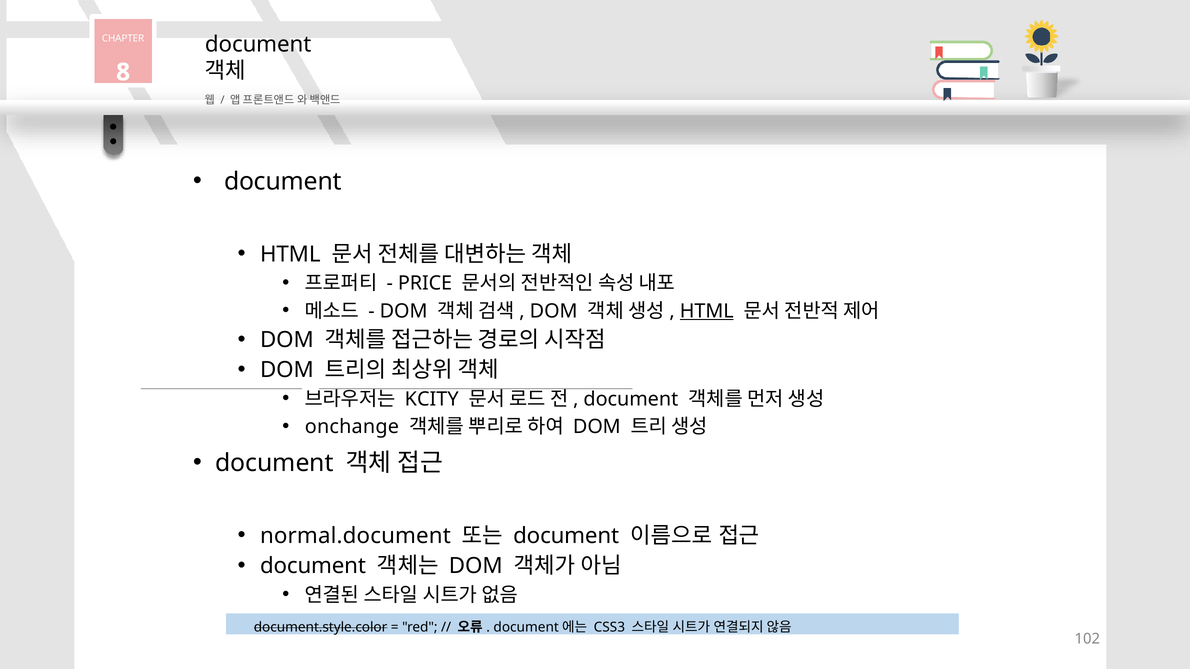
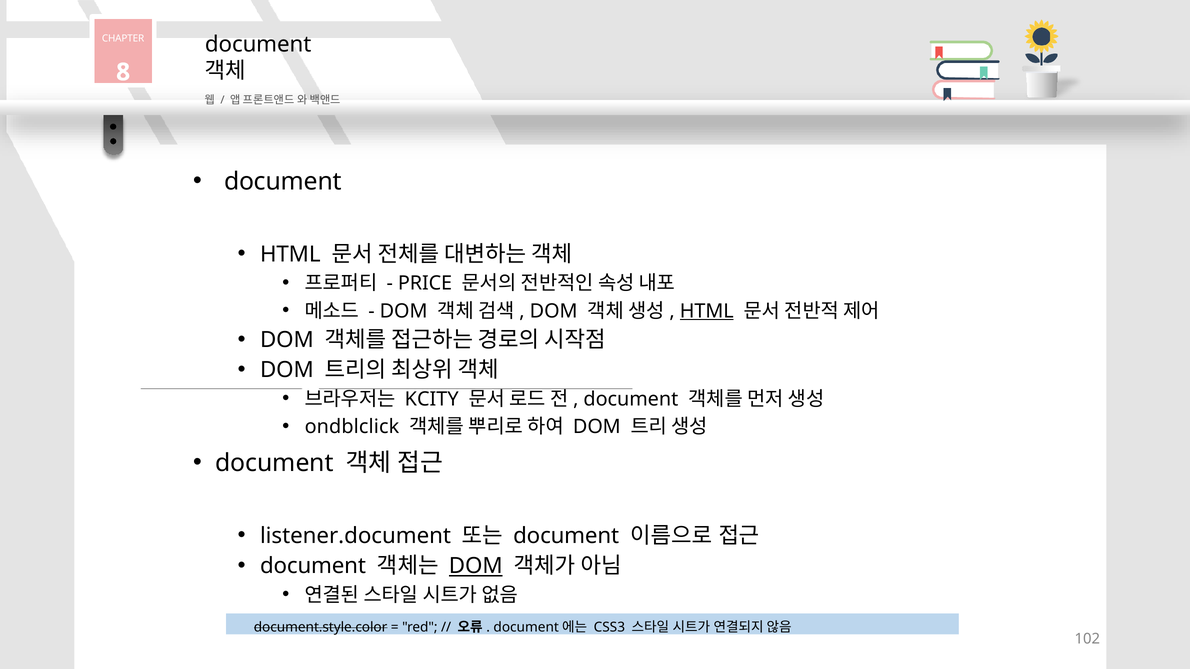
onchange: onchange -> ondblclick (352, 427)
normal.document: normal.document -> listener.document (356, 536)
DOM underline: none -> present (476, 566)
